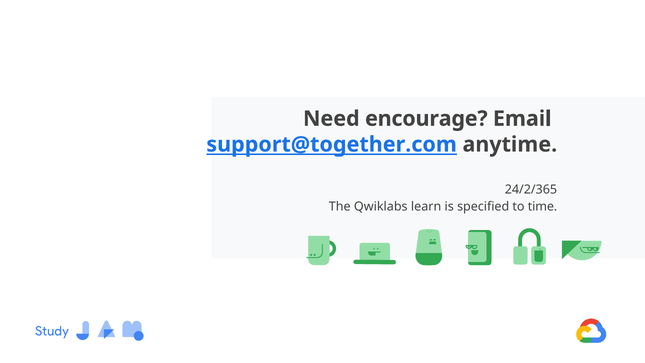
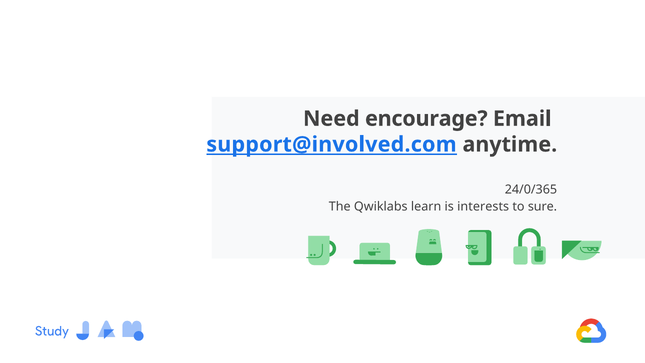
support@together.com: support@together.com -> support@involved.com (331, 144)
24/2/365: 24/2/365 -> 24/0/365 (531, 189)
specified: specified -> interests (483, 207)
time: time -> sure (542, 207)
